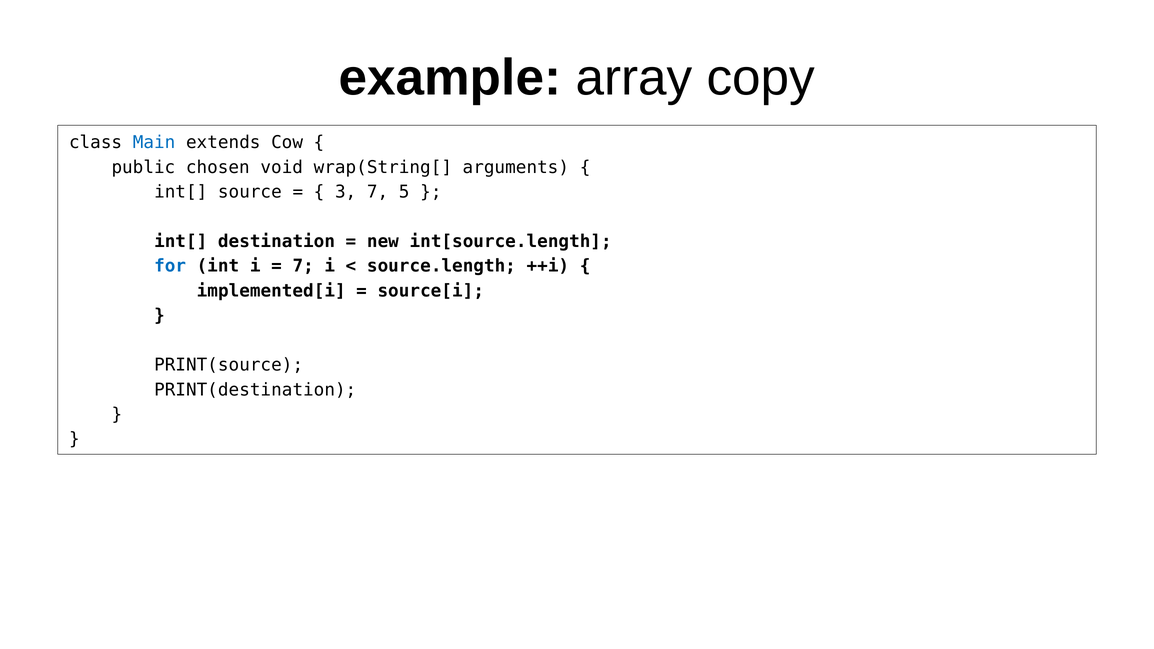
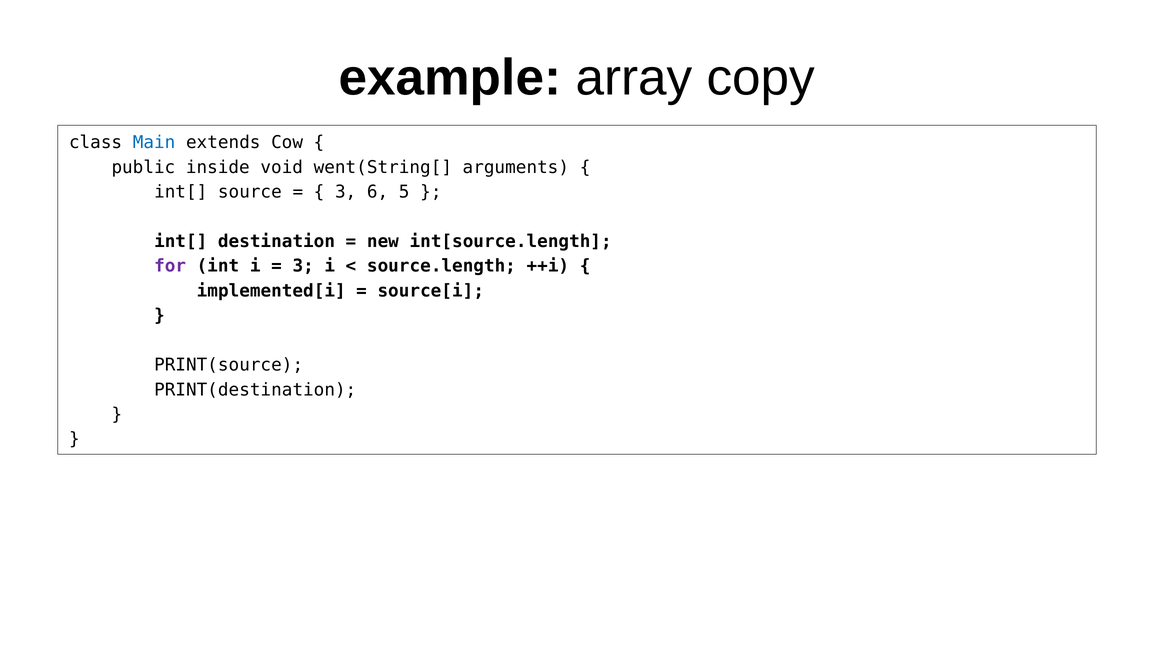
chosen: chosen -> inside (218, 167)
wrap(String[: wrap(String[ -> went(String[ (383, 167)
3 7: 7 -> 6 (378, 192)
for colour: blue -> purple (170, 266)
7: 7 -> 3 (303, 266)
